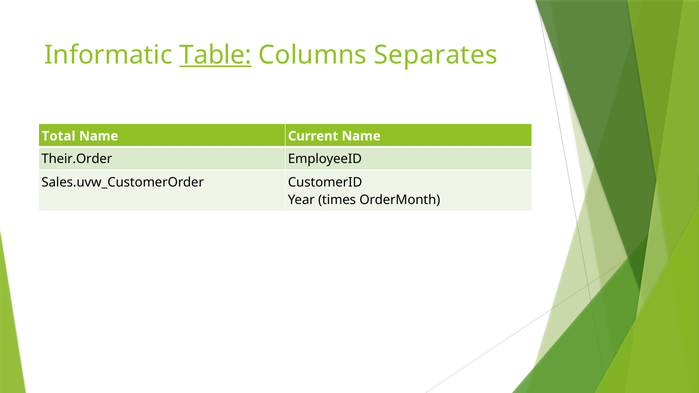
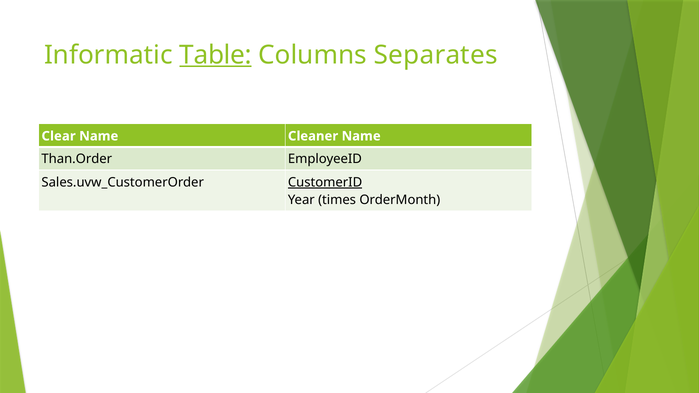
Total: Total -> Clear (59, 136)
Current: Current -> Cleaner (313, 136)
Their.Order: Their.Order -> Than.Order (77, 159)
CustomerID underline: none -> present (325, 182)
